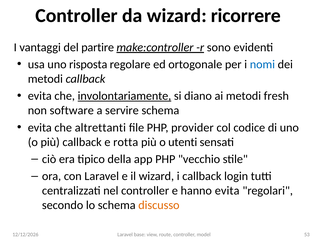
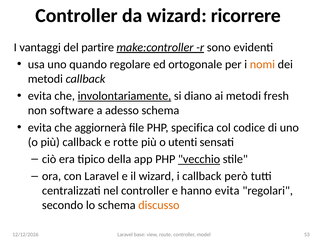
risposta: risposta -> quando (88, 64)
nomi colour: blue -> orange (262, 64)
servire: servire -> adesso (122, 111)
altrettanti: altrettanti -> aggiornerà (100, 128)
provider: provider -> specifica (192, 128)
rotta: rotta -> rotte (126, 142)
vecchio underline: none -> present (199, 159)
login: login -> però (236, 176)
